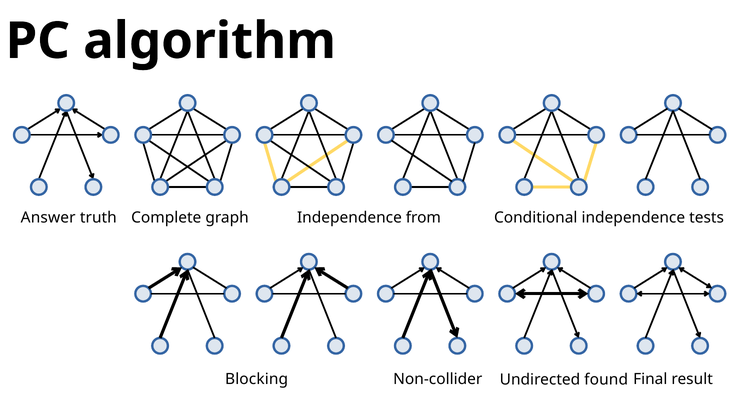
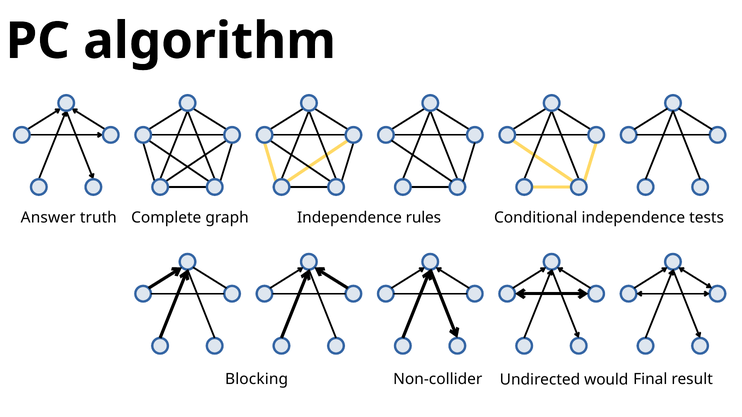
from: from -> rules (423, 218)
found: found -> would (606, 380)
